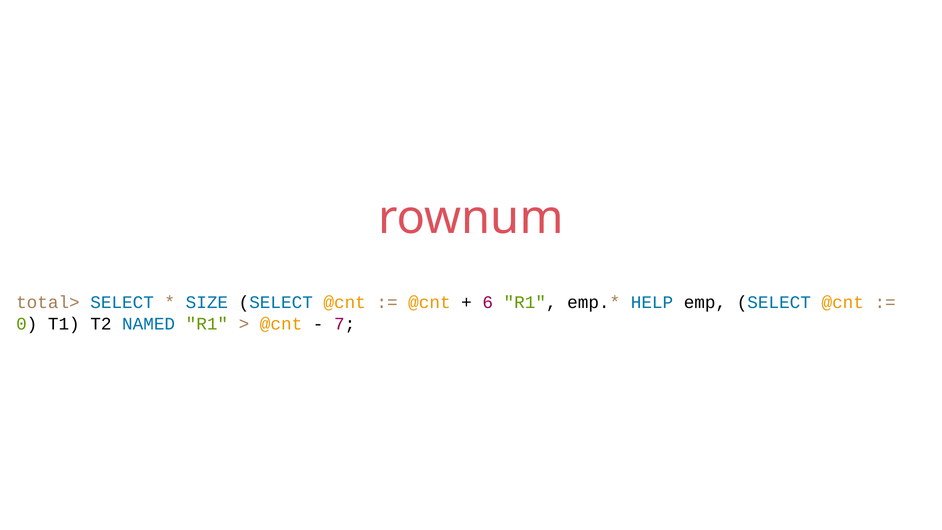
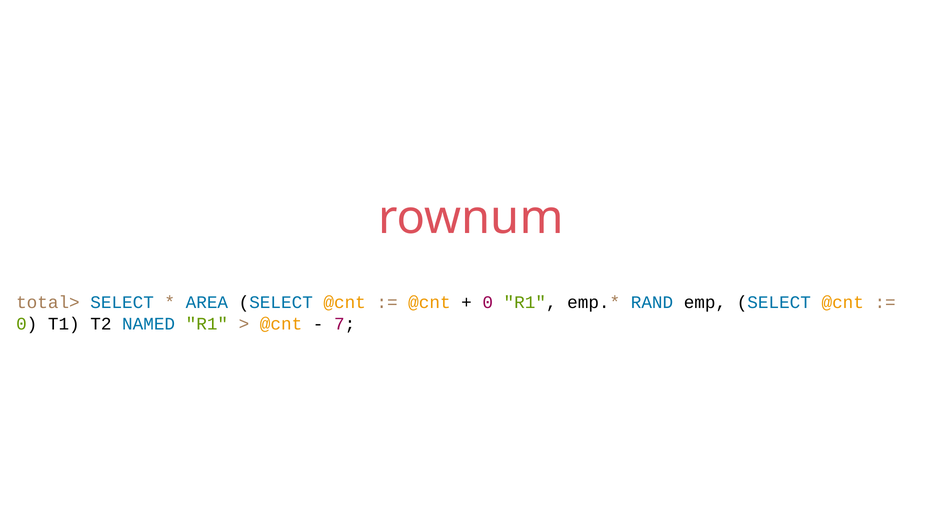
SIZE: SIZE -> AREA (207, 302)
6: 6 -> 0 (488, 302)
HELP: HELP -> RAND (652, 302)
